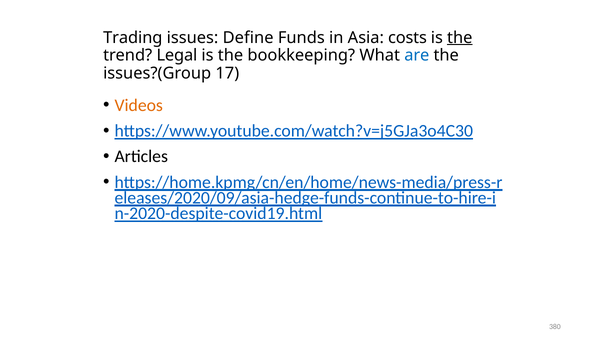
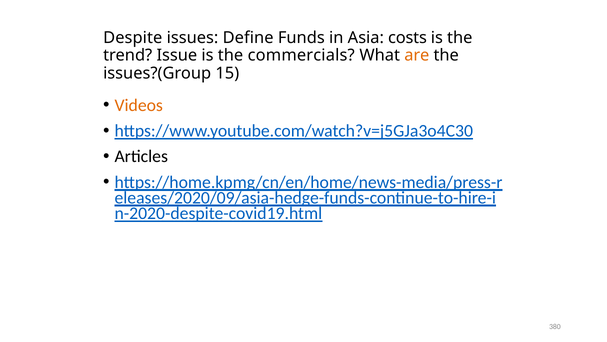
Trading: Trading -> Despite (133, 38)
the underline: present -> none (460, 38)
Legal: Legal -> Issue (177, 55)
bookkeeping: bookkeeping -> commercials (301, 55)
are colour: blue -> orange (417, 55)
17: 17 -> 15 (227, 73)
